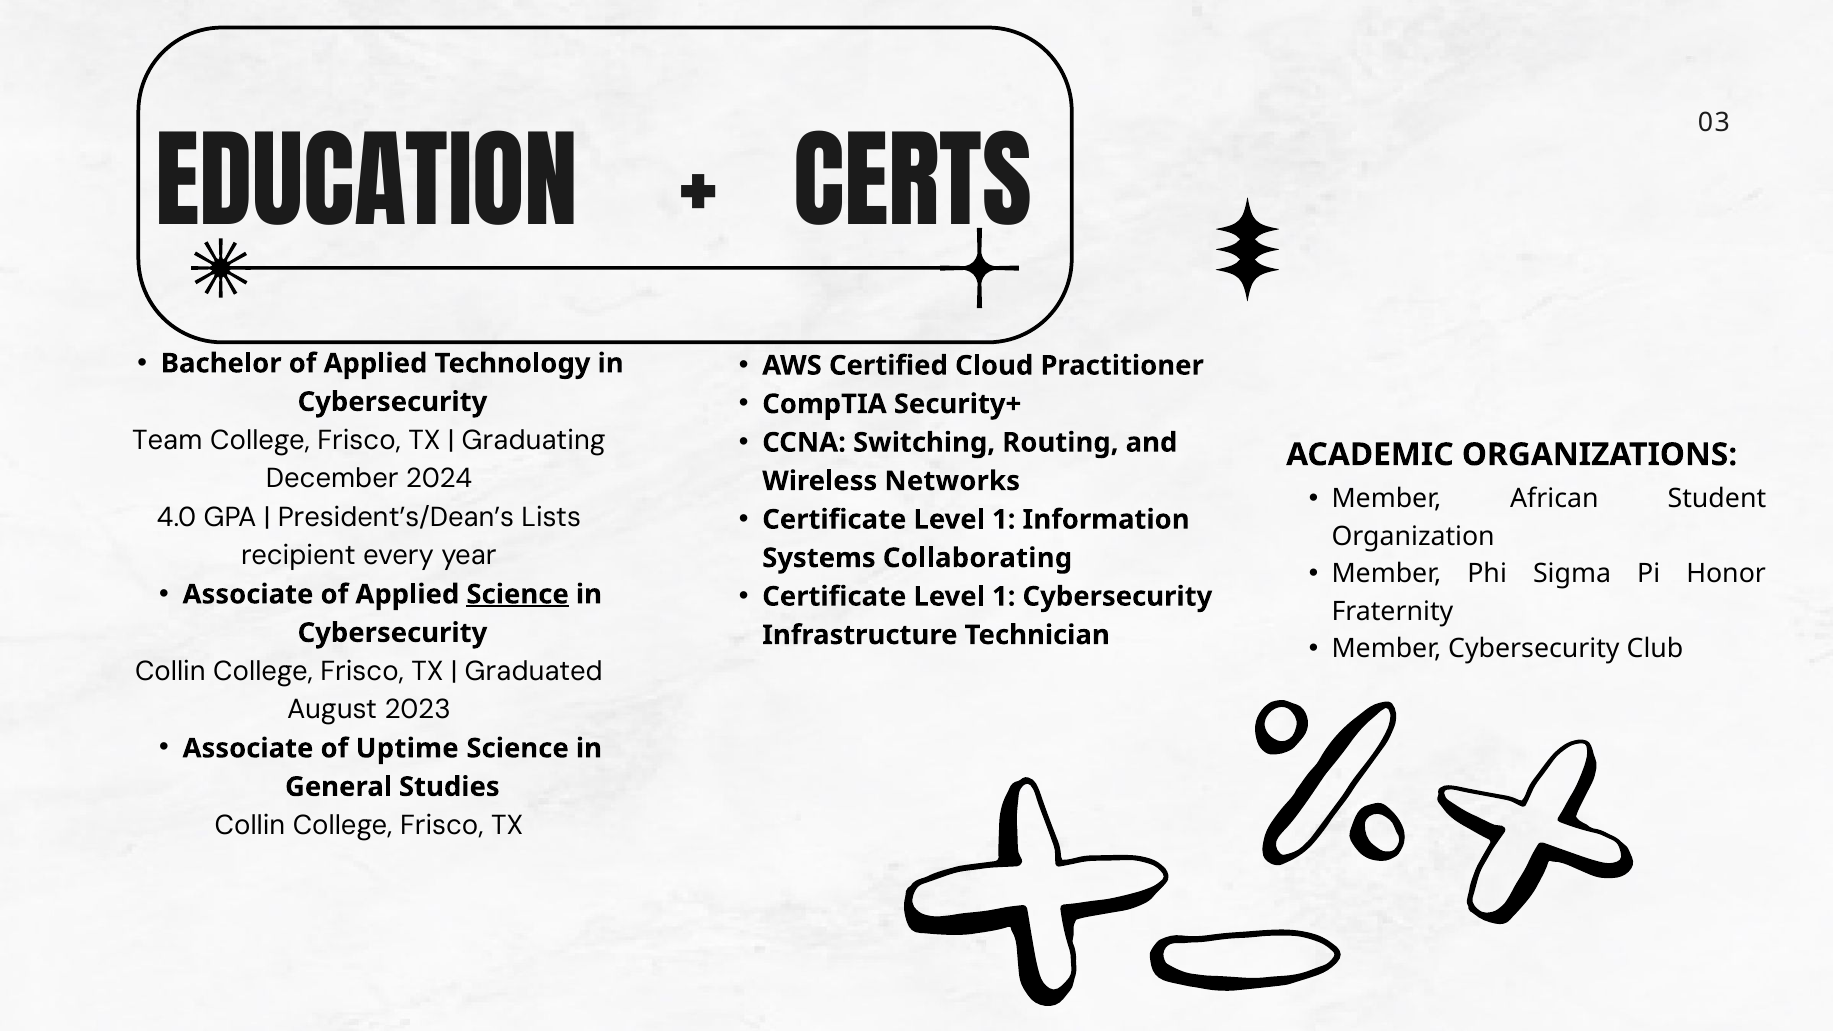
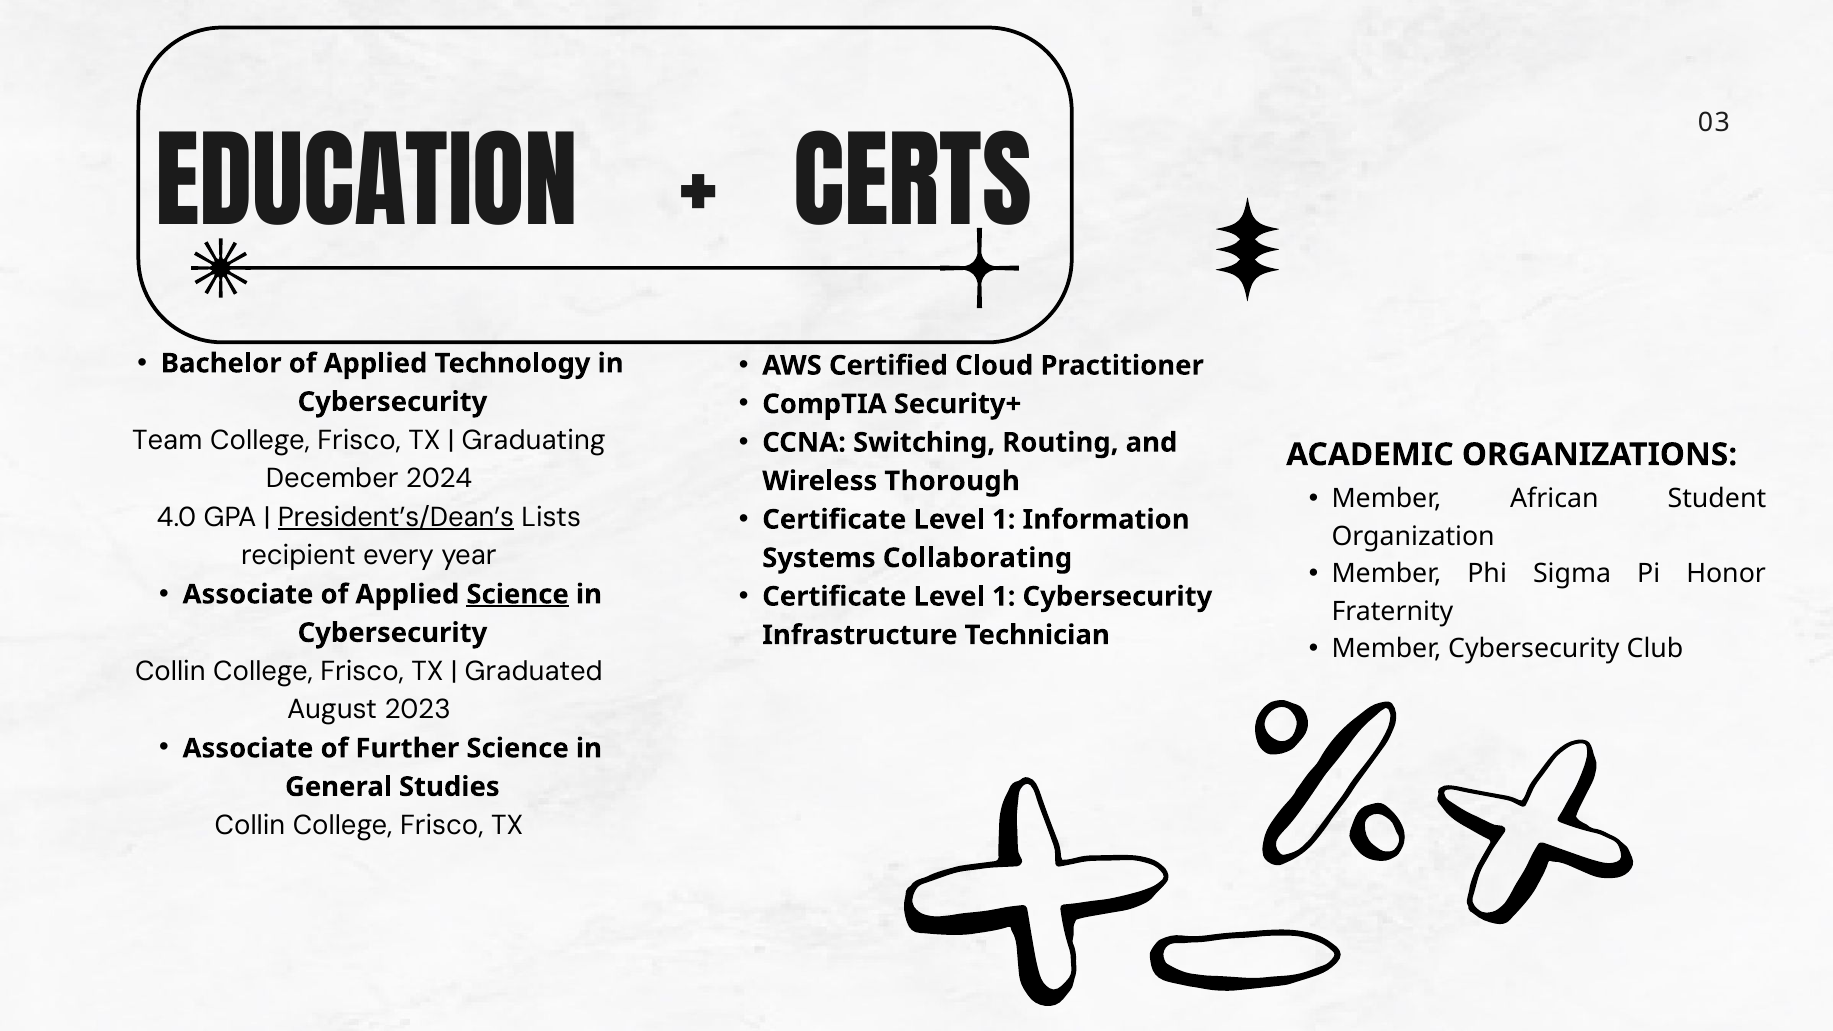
Networks: Networks -> Thorough (952, 481)
President’s/Dean’s underline: none -> present (396, 517)
Uptime: Uptime -> Further (407, 748)
